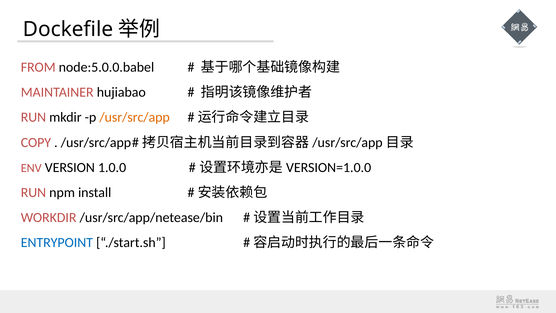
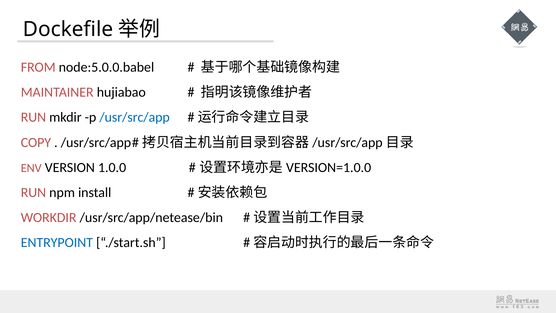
/usr/src/app colour: orange -> blue (135, 117)
